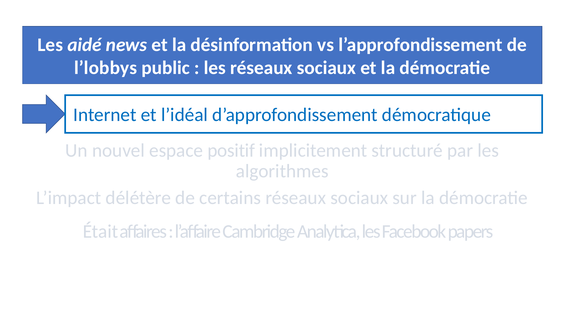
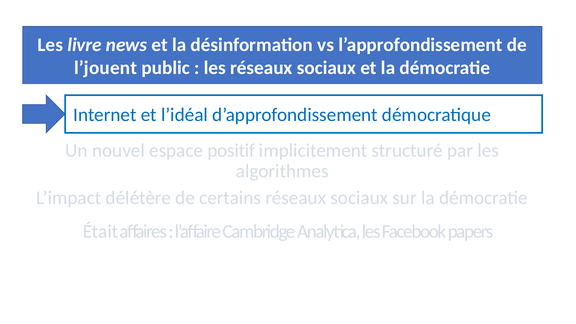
aidé: aidé -> livre (85, 45)
l’lobbys: l’lobbys -> l’jouent (105, 68)
